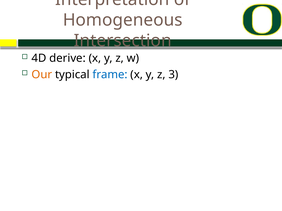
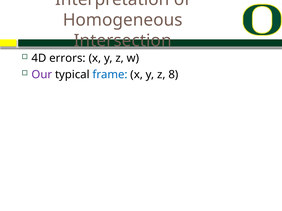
derive: derive -> errors (67, 58)
Our colour: orange -> purple (42, 75)
3: 3 -> 8 (173, 75)
